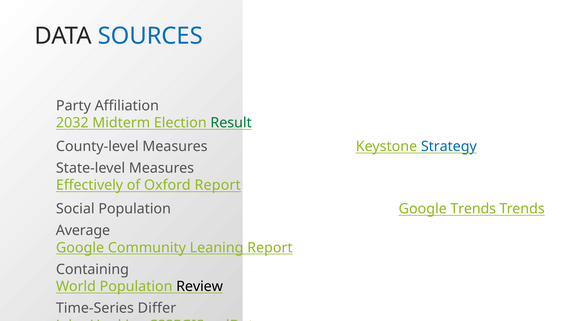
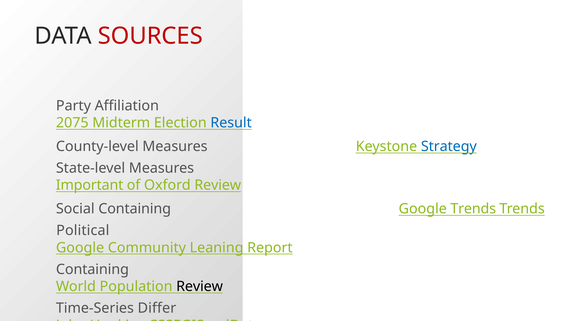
SOURCES colour: blue -> red (150, 36)
2032: 2032 -> 2075 (72, 123)
Result colour: green -> blue (231, 123)
Effectively: Effectively -> Important (90, 185)
Oxford Report: Report -> Review (218, 185)
Social Population: Population -> Containing (135, 209)
Average: Average -> Political (83, 231)
